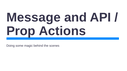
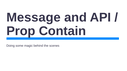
Actions: Actions -> Contain (62, 31)
